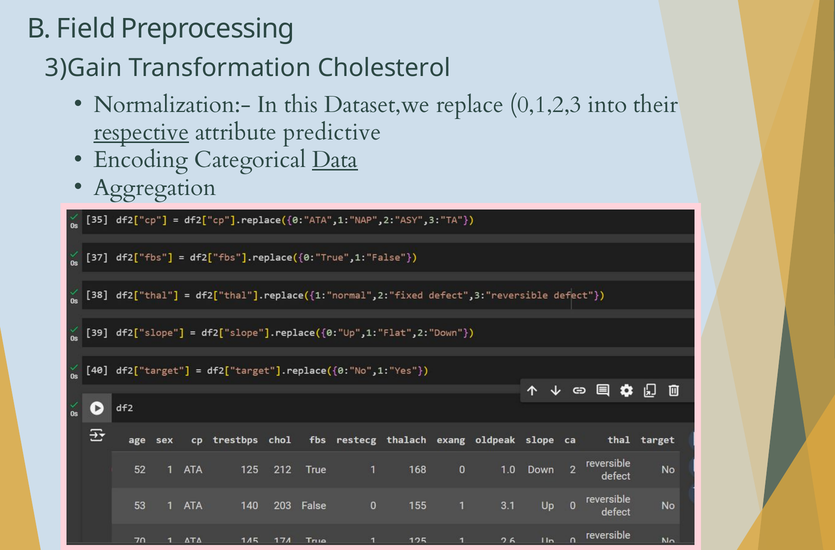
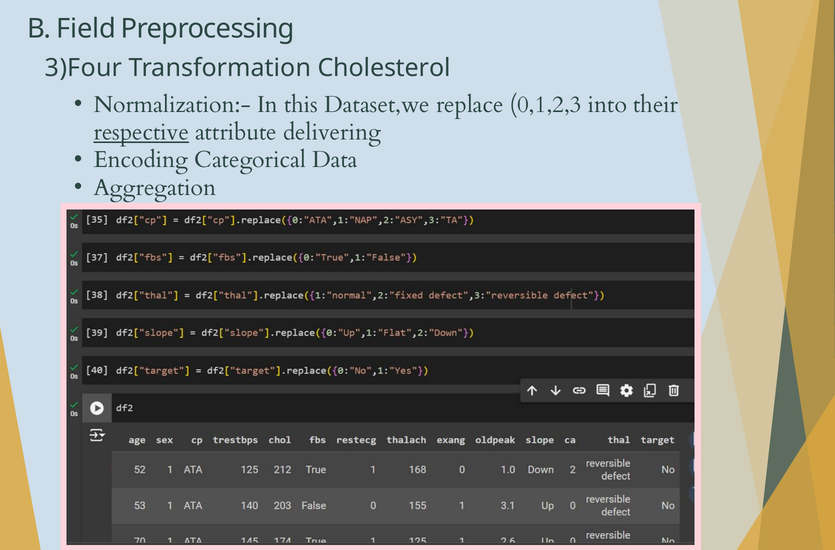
3)Gain: 3)Gain -> 3)Four (84, 68)
predictive: predictive -> delivering (332, 132)
Data underline: present -> none (335, 160)
